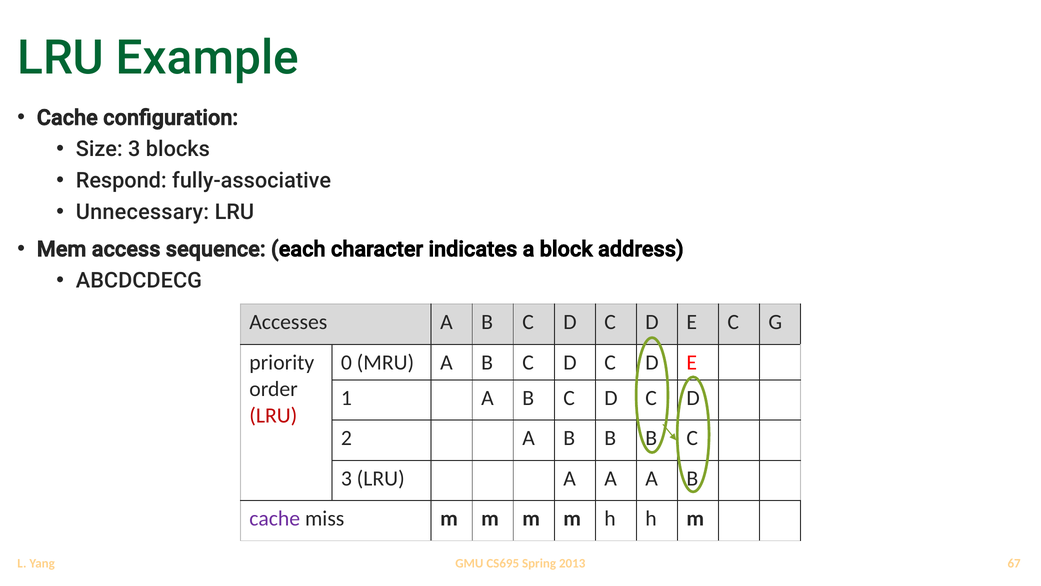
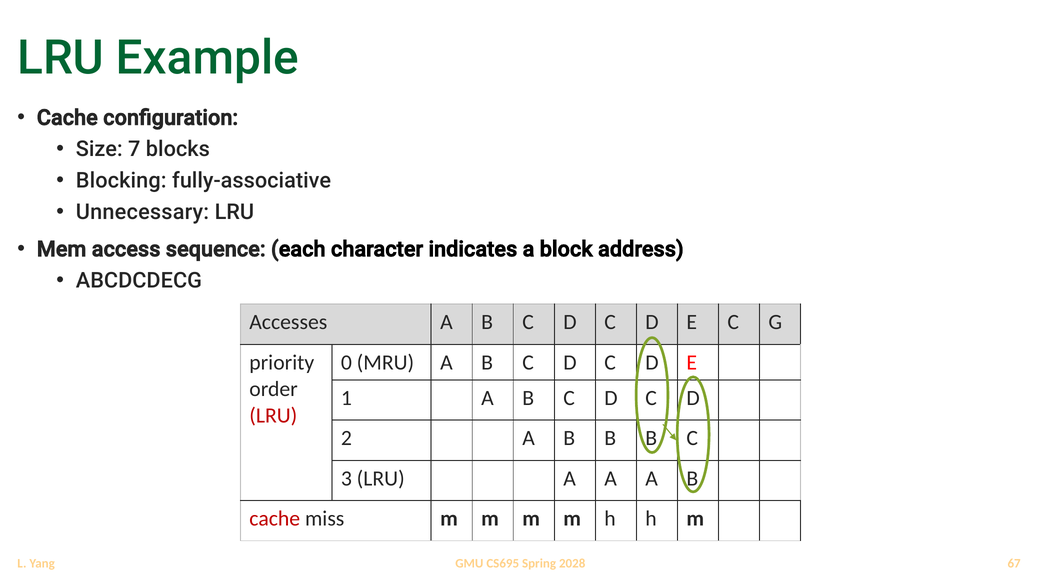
Size 3: 3 -> 7 (134, 149)
Respond: Respond -> Blocking (121, 181)
cache colour: purple -> red (275, 518)
2013: 2013 -> 2028 (572, 563)
